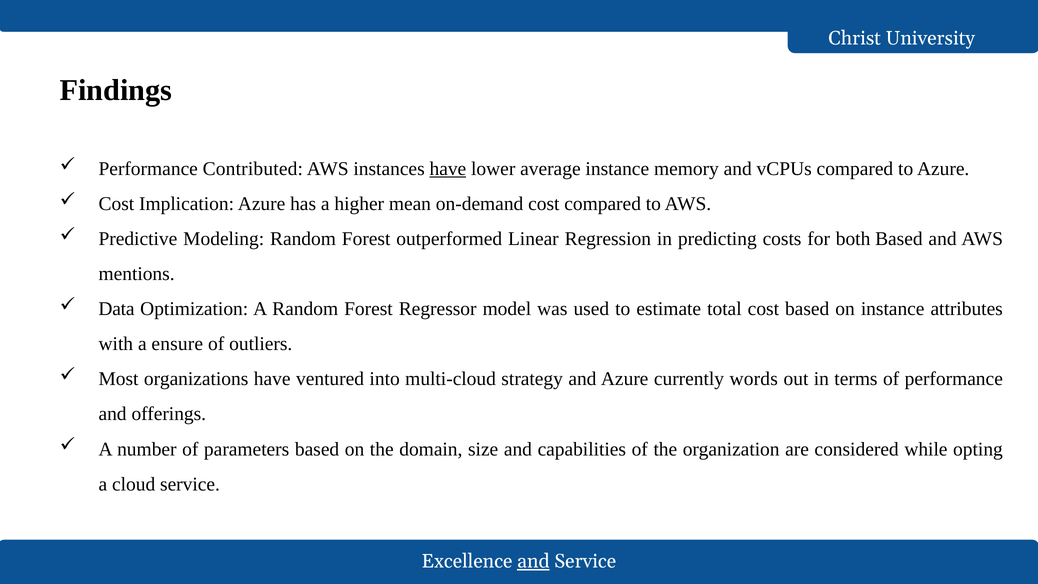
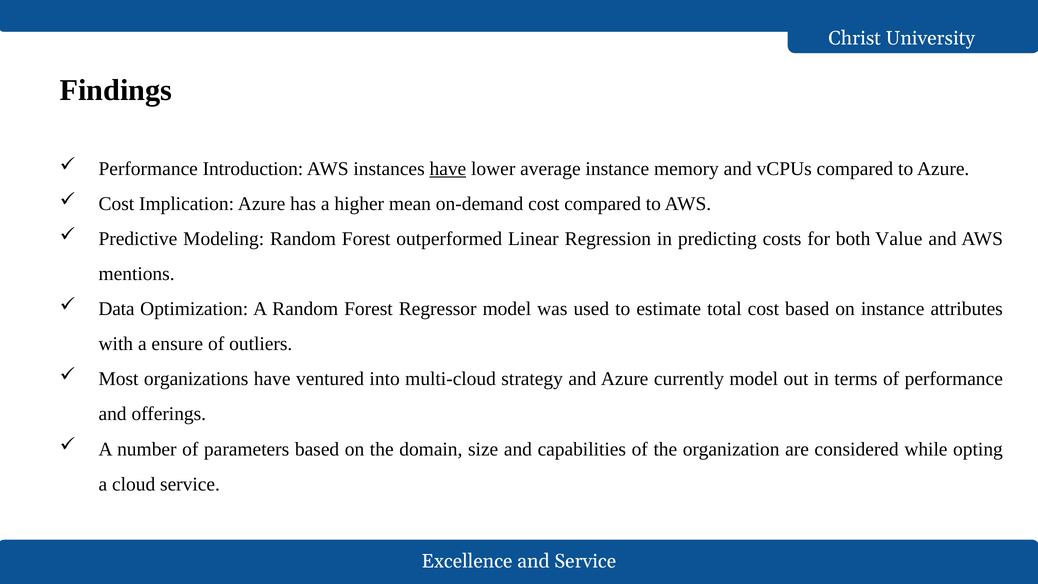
Contributed: Contributed -> Introduction (253, 169)
both Based: Based -> Value (899, 239)
currently words: words -> model (754, 379)
and underline: present -> none (533, 561)
